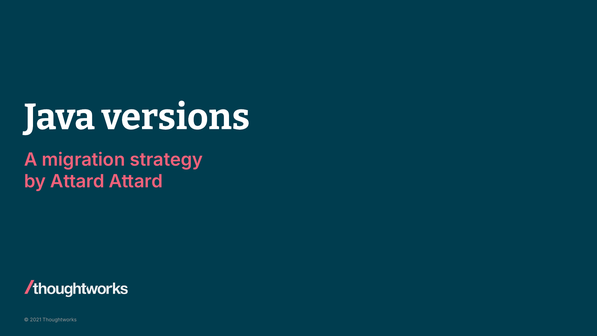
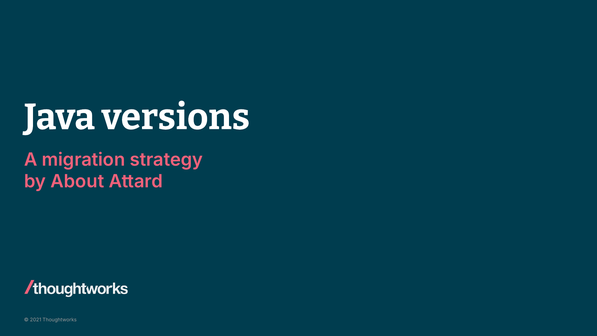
by Attard: Attard -> About (77, 181)
